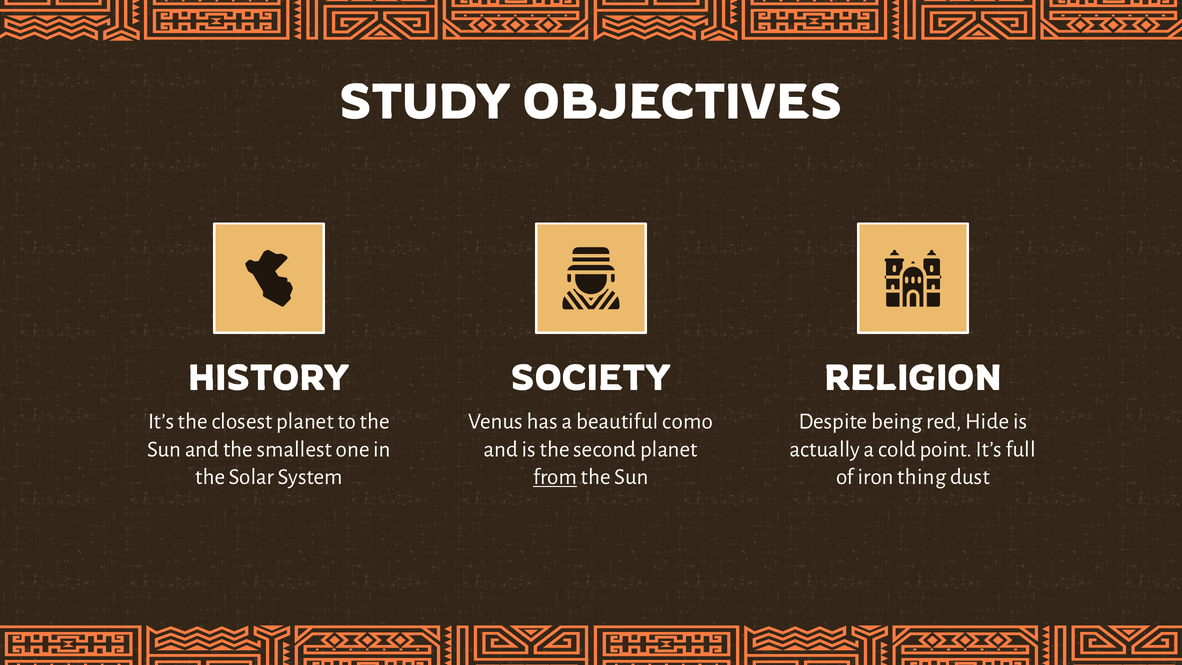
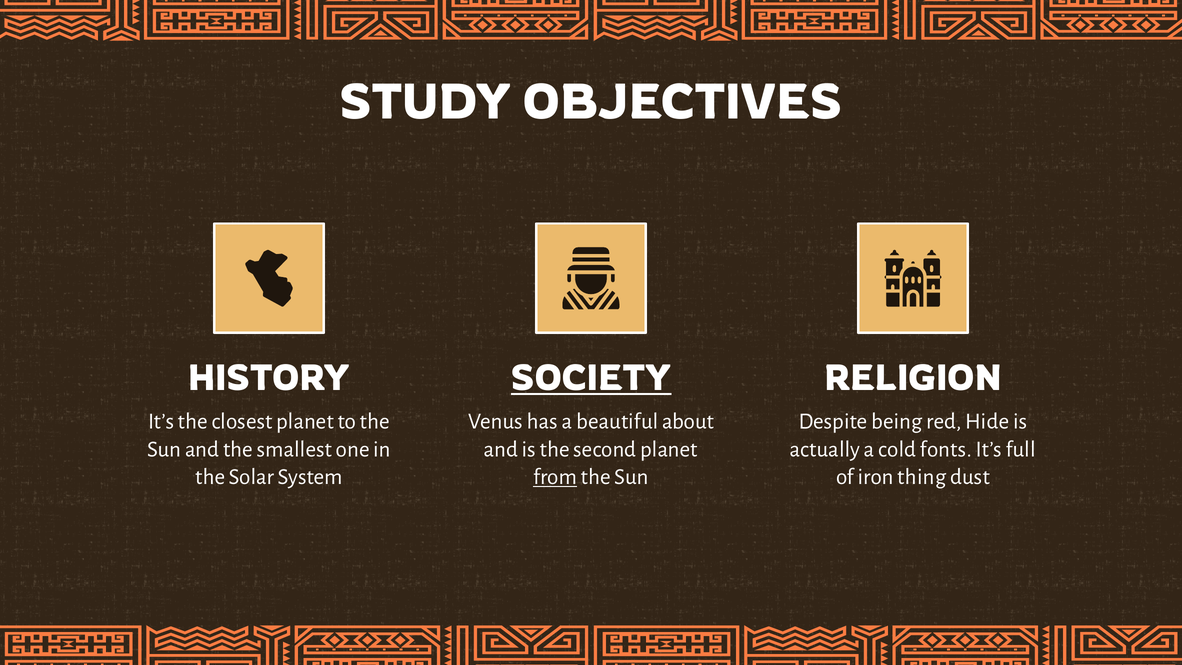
SOCIETY underline: none -> present (591, 378)
como: como -> about (688, 421)
point: point -> fonts (946, 449)
